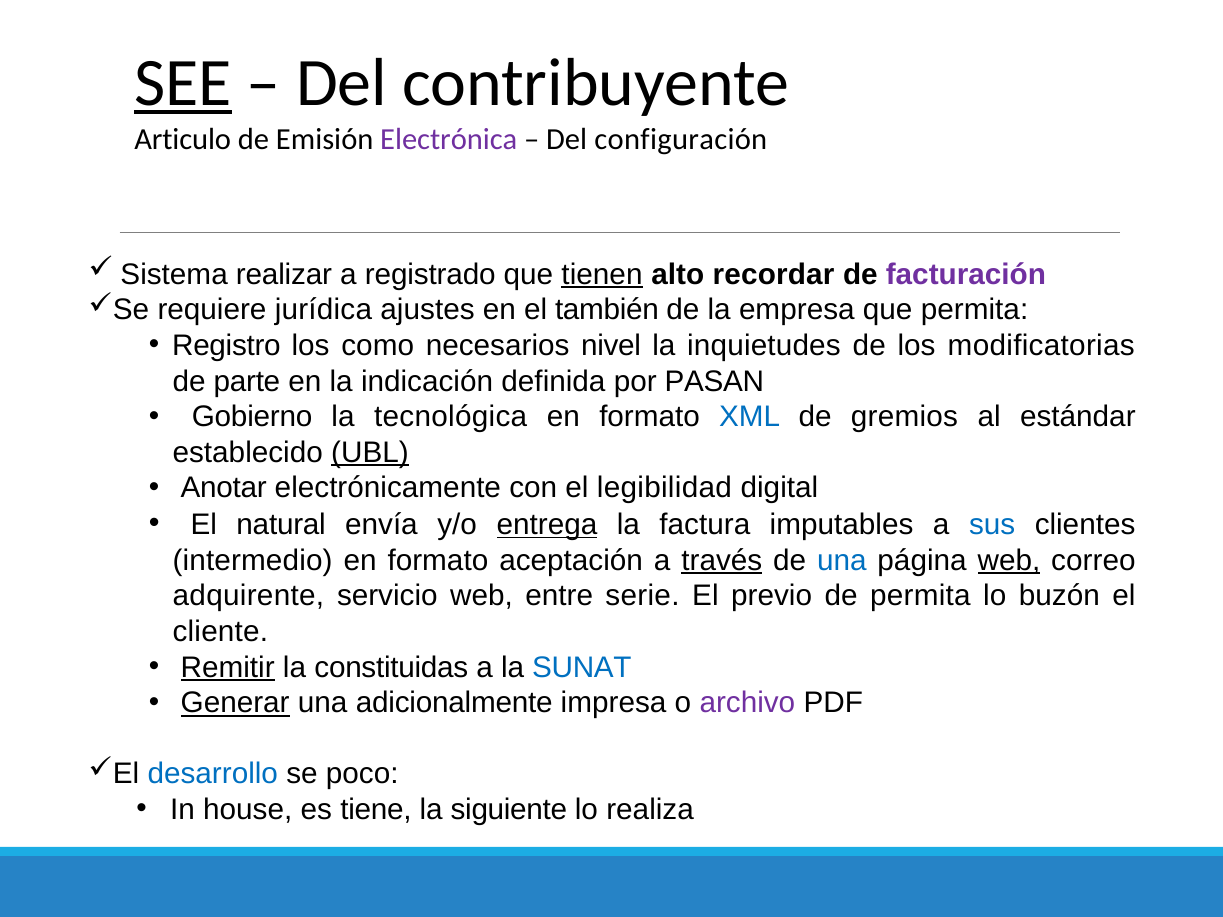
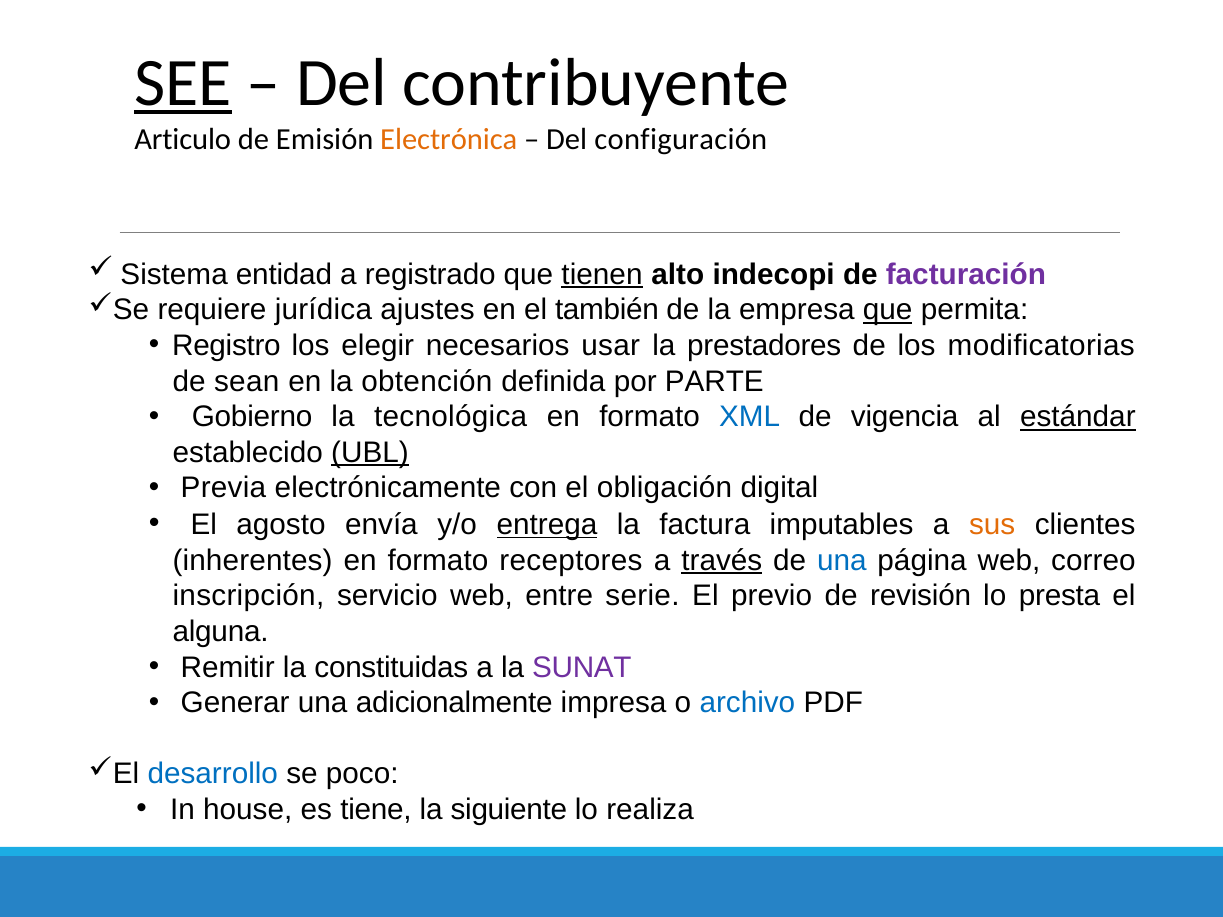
Electrónica colour: purple -> orange (449, 139)
realizar: realizar -> entidad (284, 274)
recordar: recordar -> indecopi (774, 274)
que underline: none -> present (888, 310)
como: como -> elegir (378, 346)
nivel: nivel -> usar (611, 346)
inquietudes: inquietudes -> prestadores (764, 346)
parte: parte -> sean (247, 381)
indicación: indicación -> obtención (427, 381)
PASAN: PASAN -> PARTE (714, 381)
gremios: gremios -> vigencia (905, 417)
estándar underline: none -> present (1078, 417)
Anotar: Anotar -> Previa (223, 488)
legibilidad: legibilidad -> obligación (664, 488)
natural: natural -> agosto (281, 525)
sus colour: blue -> orange (992, 525)
intermedio: intermedio -> inherentes (253, 561)
aceptación: aceptación -> receptores (571, 561)
web underline: present -> none (1009, 561)
adquirente: adquirente -> inscripción (248, 596)
de permita: permita -> revisión (921, 596)
buzón: buzón -> presta (1060, 596)
cliente: cliente -> alguna (221, 632)
Remitir underline: present -> none (228, 668)
SUNAT colour: blue -> purple (582, 668)
Generar underline: present -> none (235, 703)
archivo colour: purple -> blue (747, 703)
